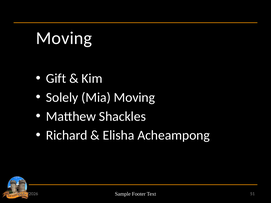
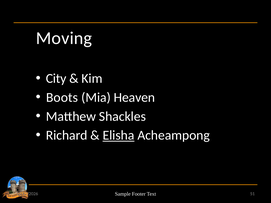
Gift: Gift -> City (56, 79)
Solely: Solely -> Boots (62, 98)
Moving: Moving -> Heaven (134, 98)
Elisha underline: none -> present (119, 135)
